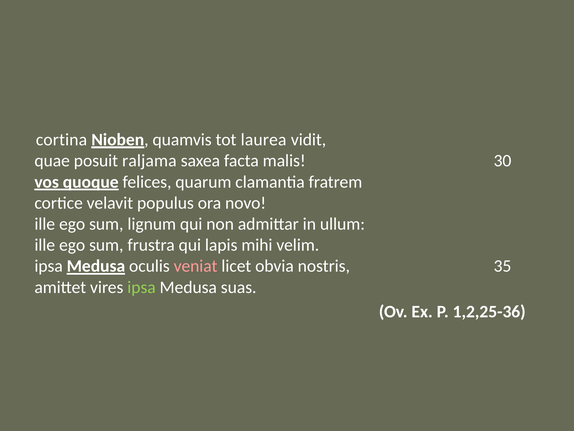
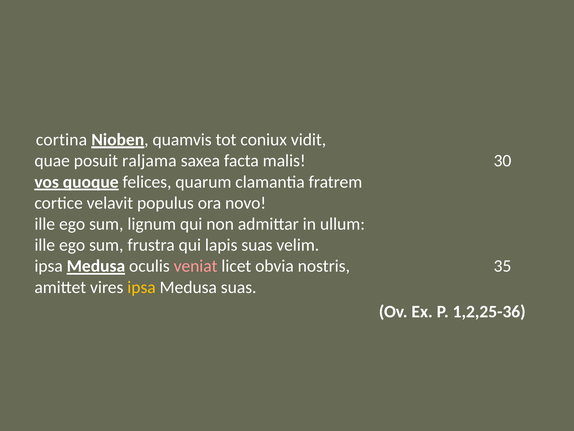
laurea: laurea -> coniux (264, 140)
lapis mihi: mihi -> suas (257, 245)
ipsa colour: light green -> yellow (142, 287)
